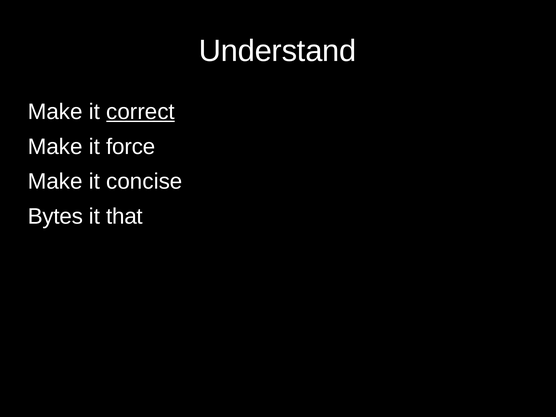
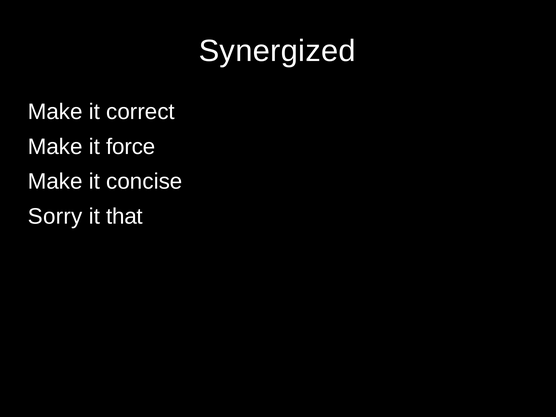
Understand: Understand -> Synergized (277, 51)
correct underline: present -> none (141, 112)
Bytes: Bytes -> Sorry (55, 217)
